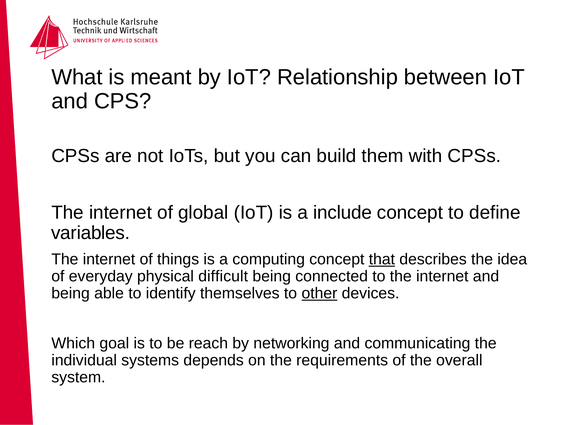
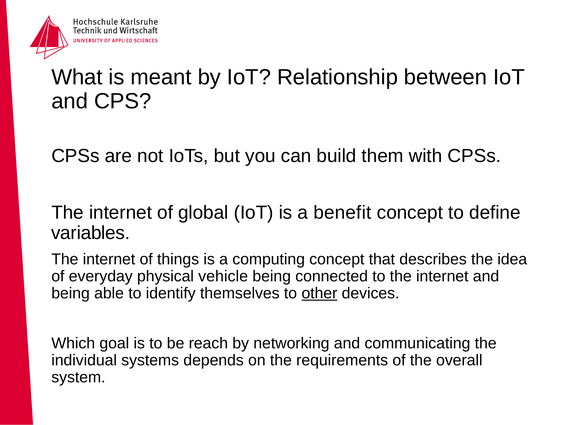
include: include -> benefit (342, 212)
that underline: present -> none (382, 259)
difficult: difficult -> vehicle (223, 276)
